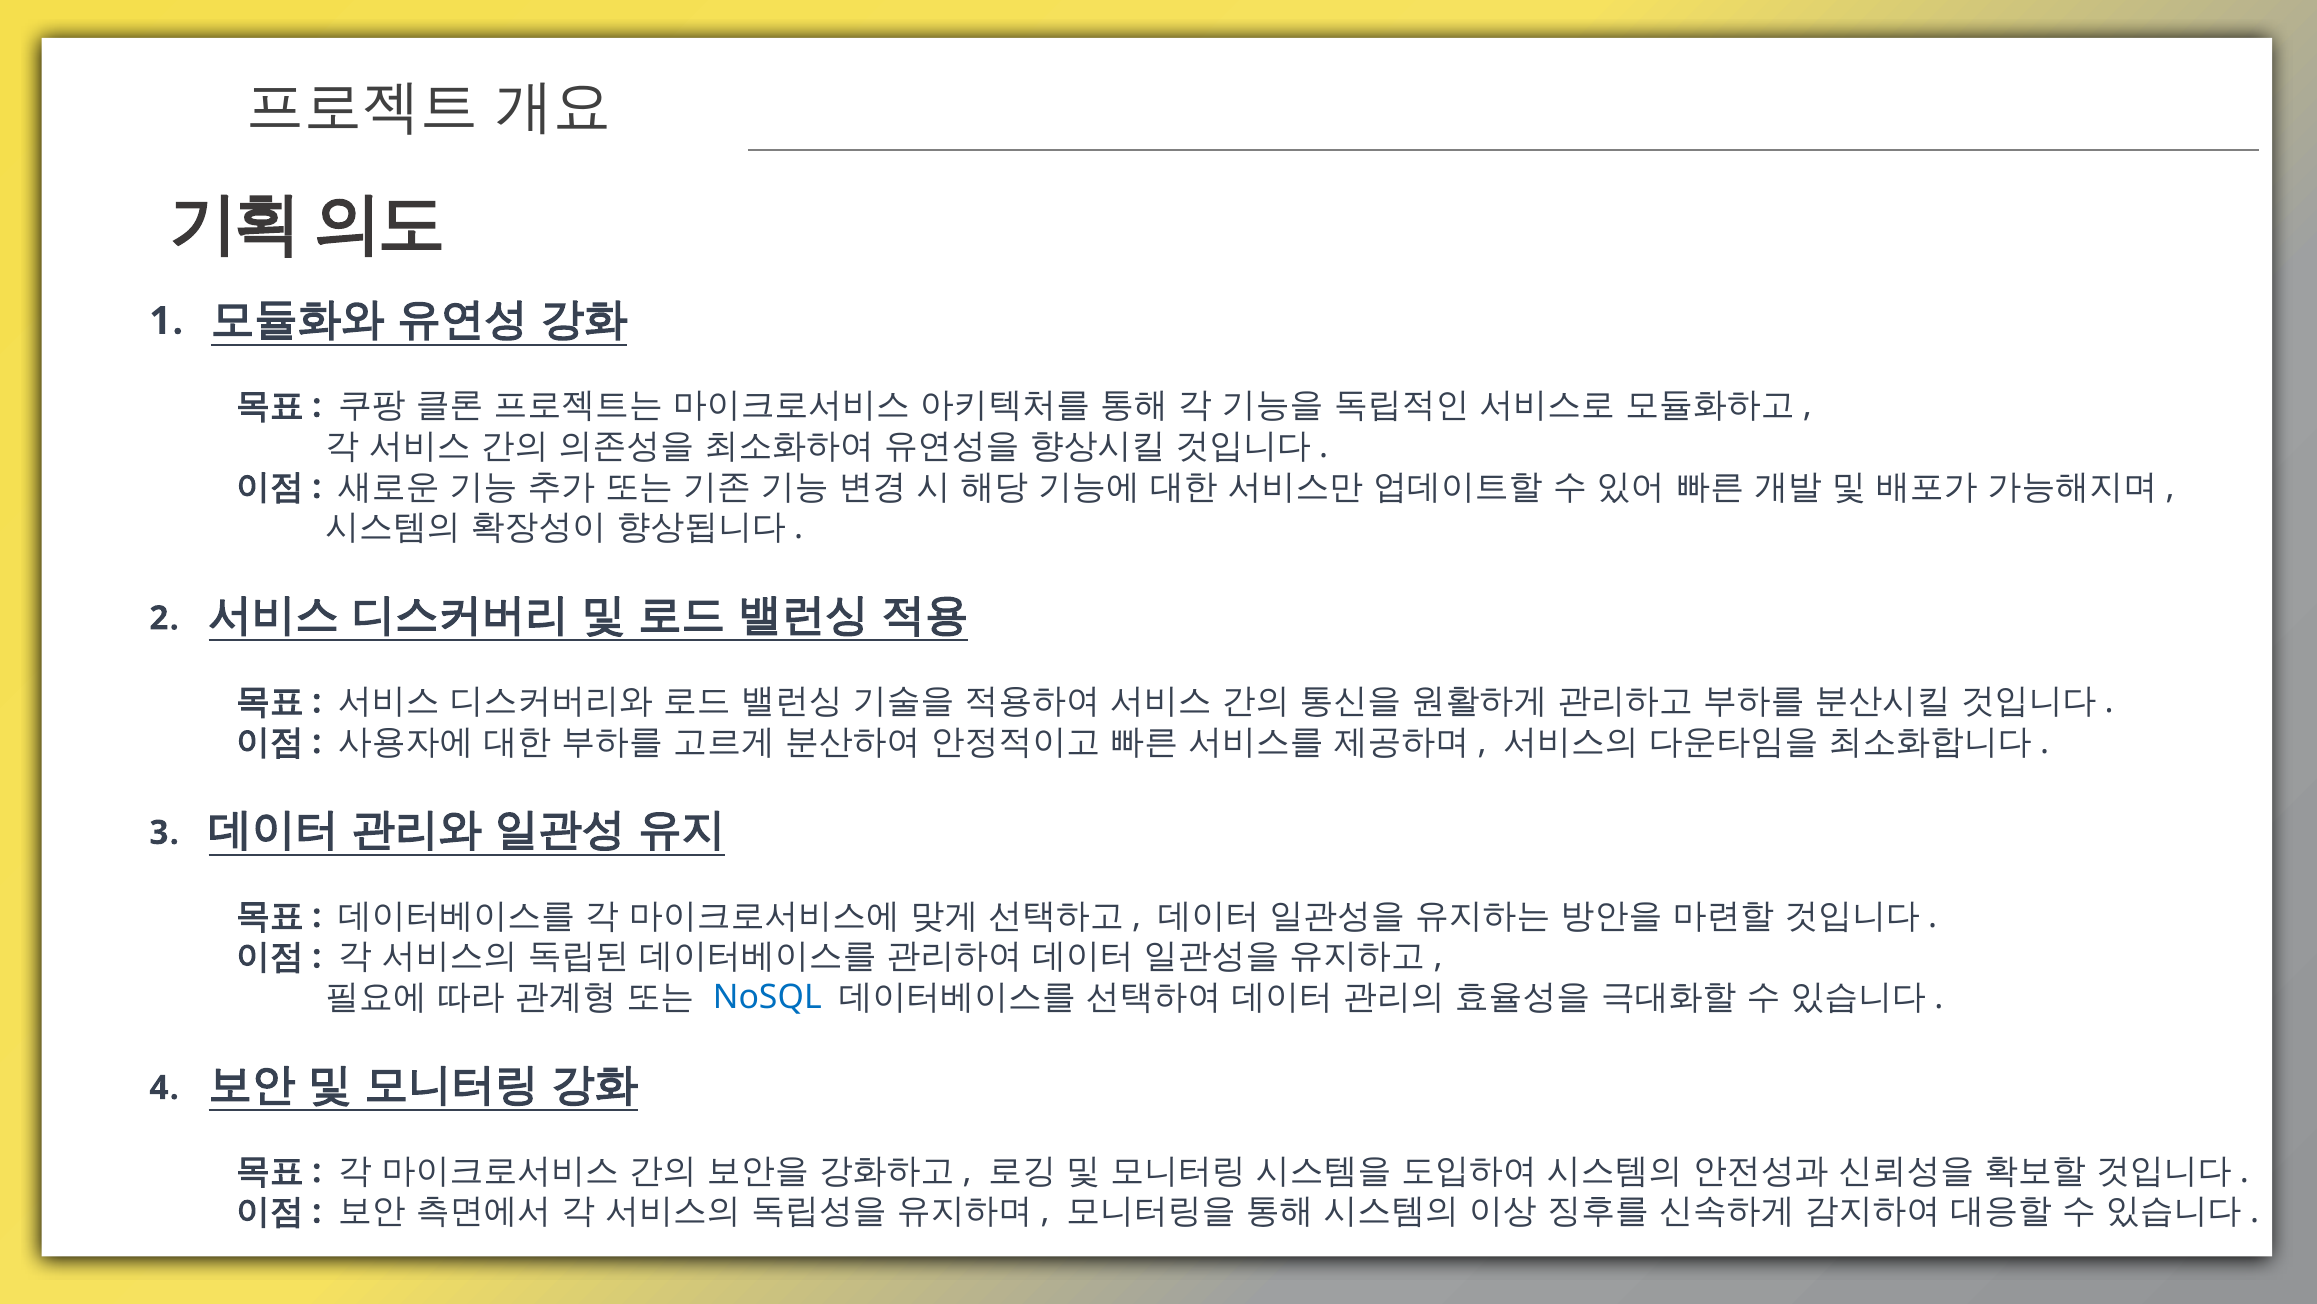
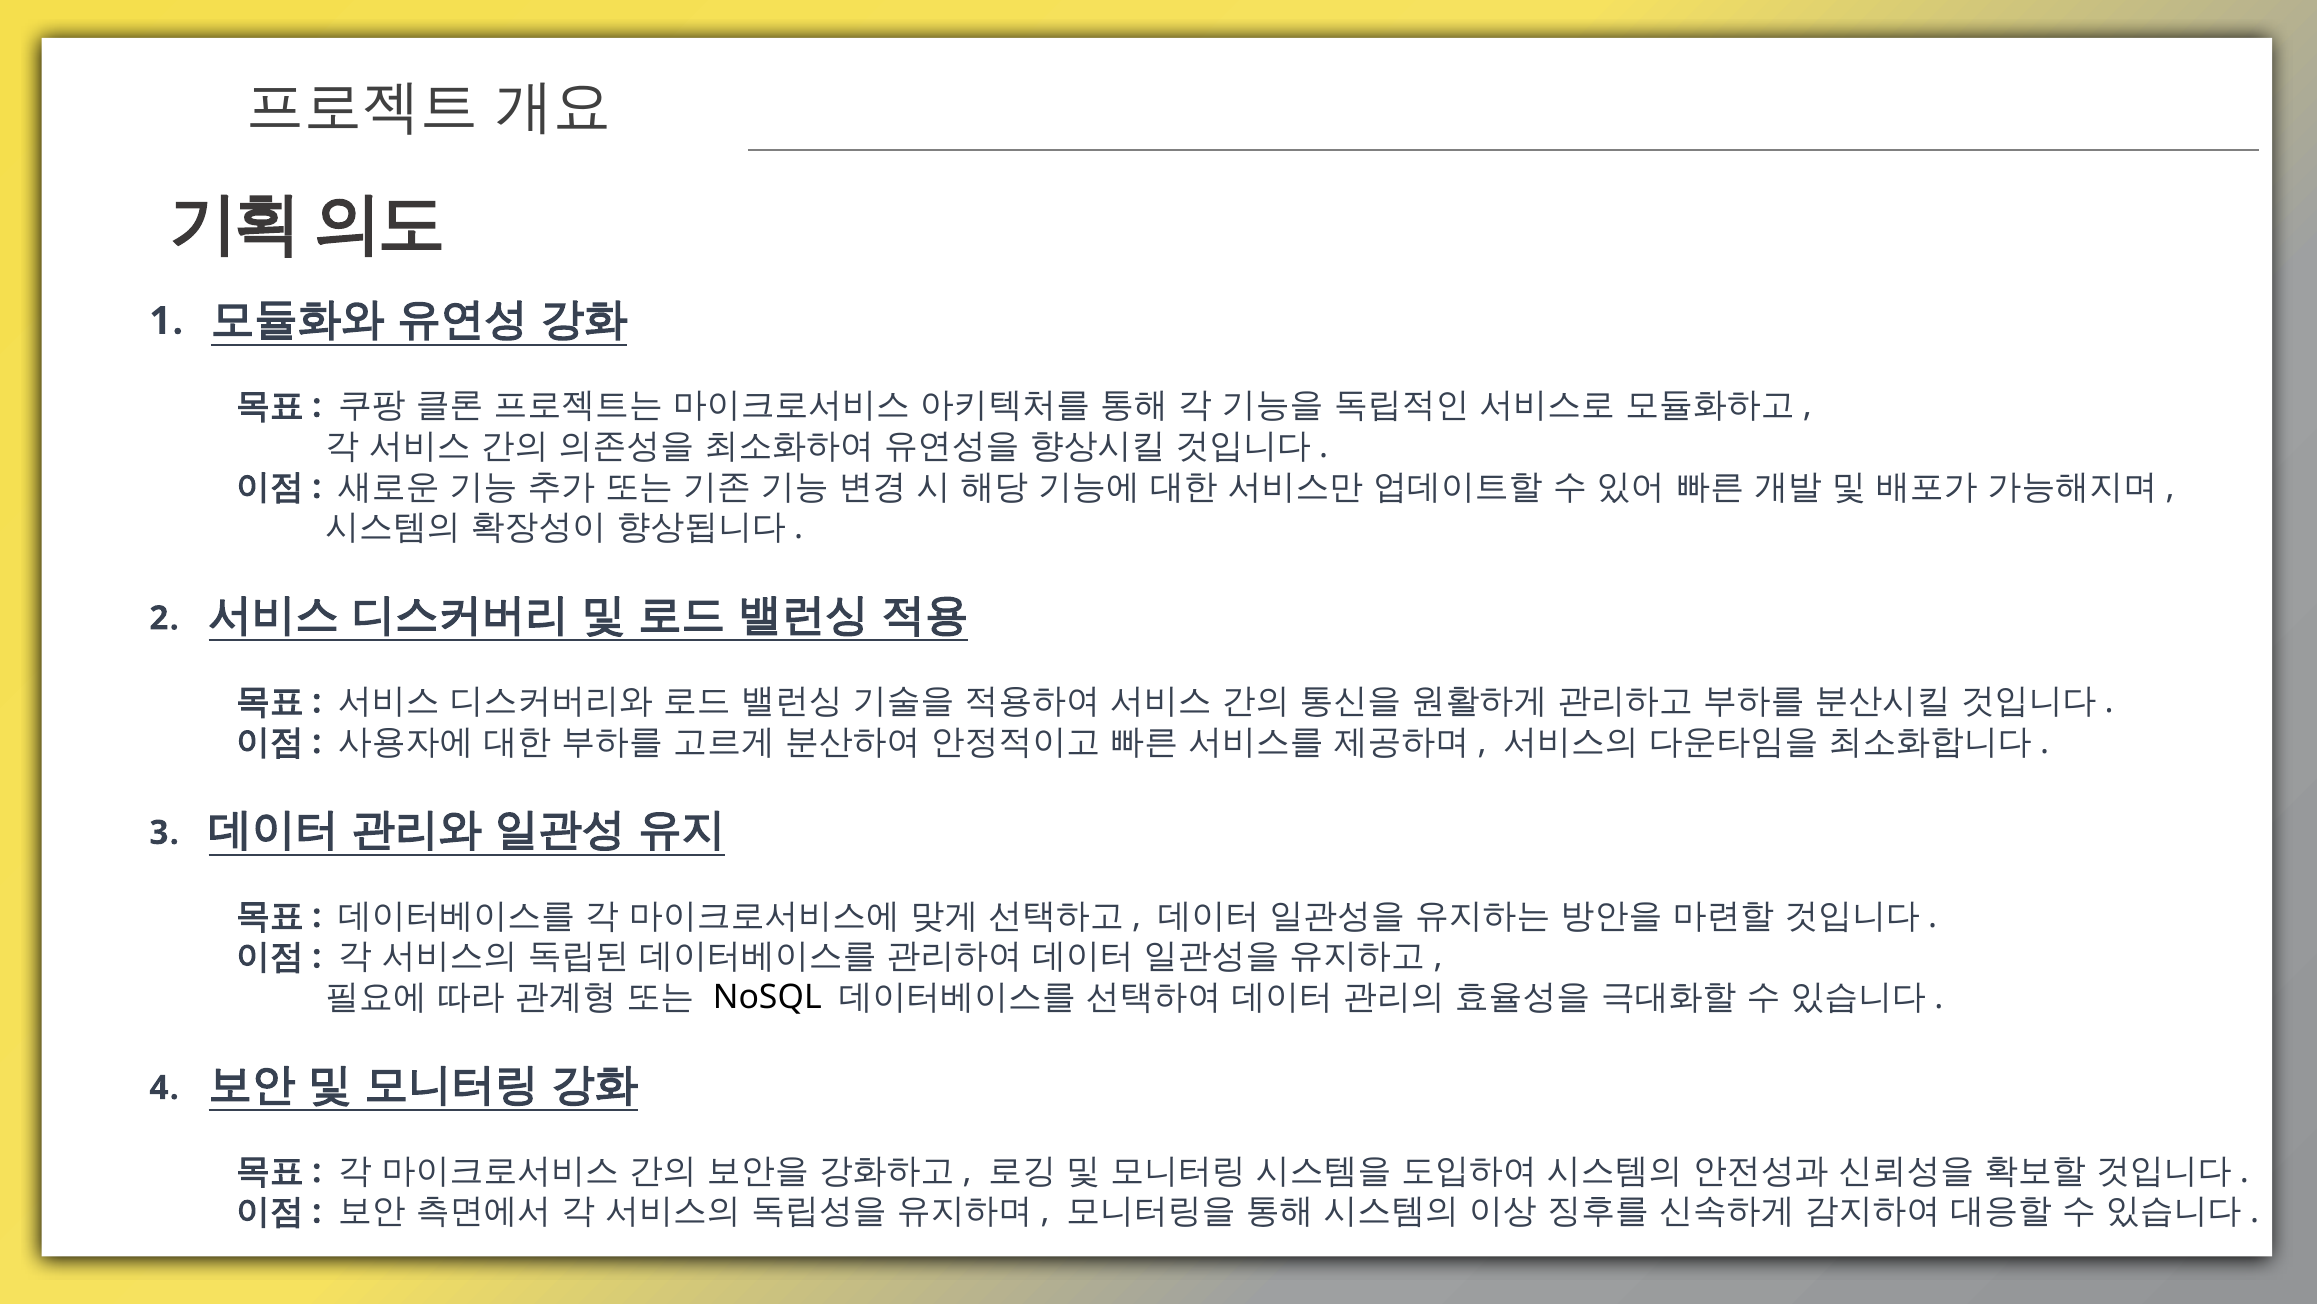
NoSQL colour: blue -> black (767, 997)
